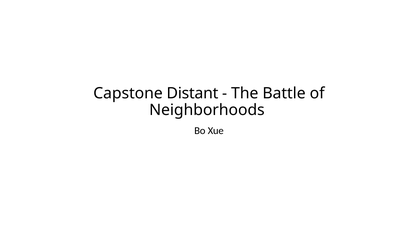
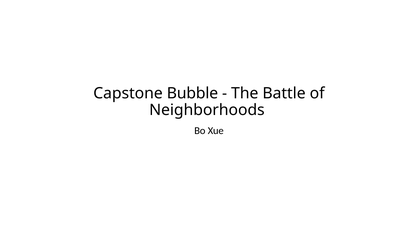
Distant: Distant -> Bubble (192, 93)
